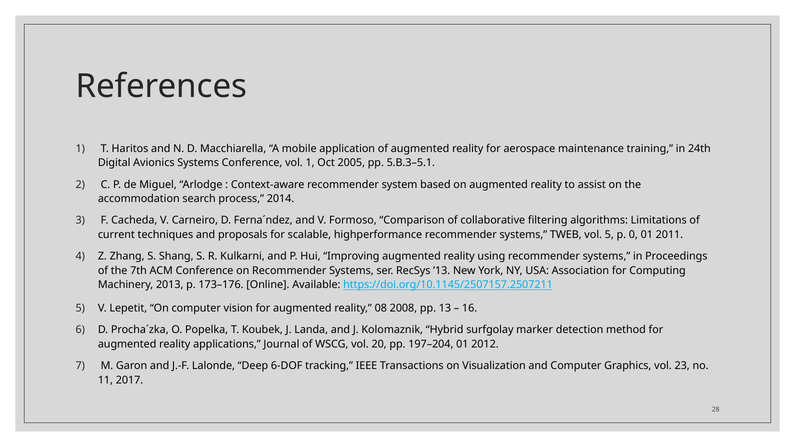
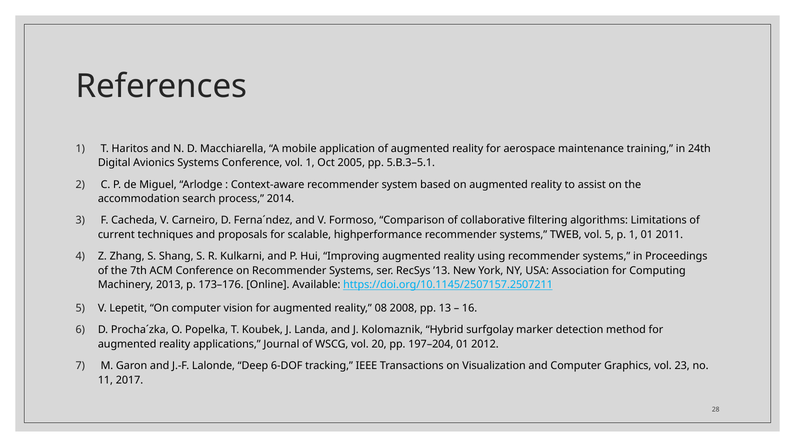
p 0: 0 -> 1 (633, 235)
